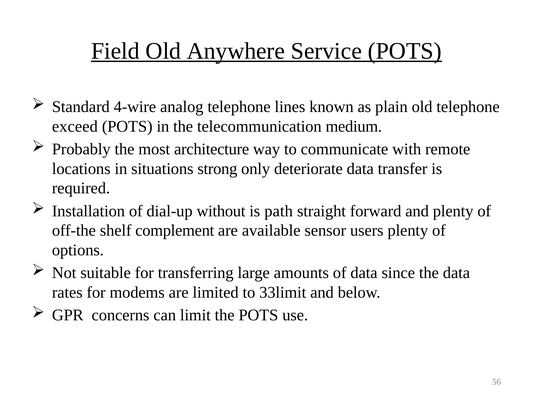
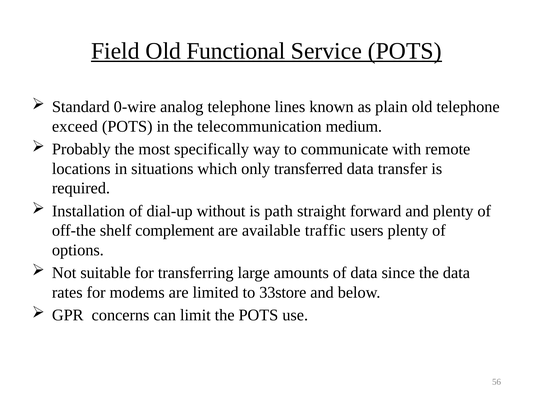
Anywhere: Anywhere -> Functional (236, 51)
4-wire: 4-wire -> 0-wire (135, 107)
architecture: architecture -> specifically (212, 149)
strong: strong -> which (217, 169)
deteriorate: deteriorate -> transferred (308, 169)
sensor: sensor -> traffic (325, 230)
33limit: 33limit -> 33store (283, 292)
